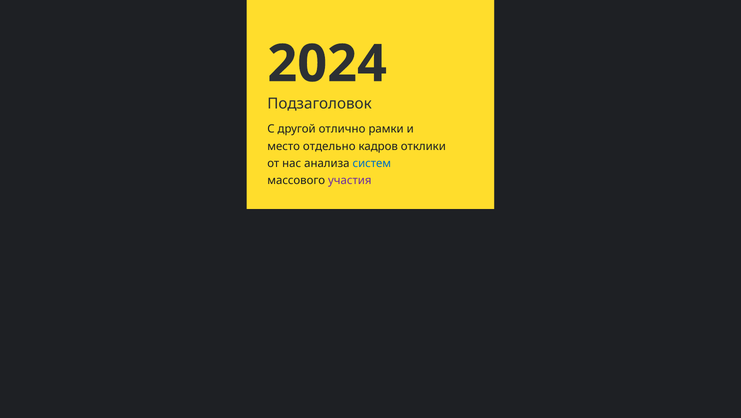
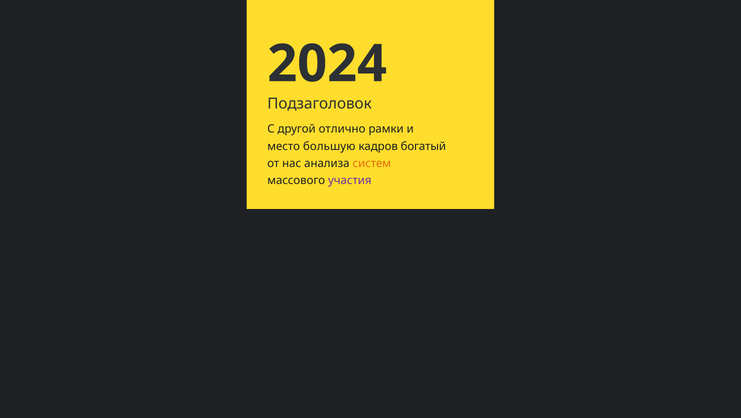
отдельно: отдельно -> большую (329, 146)
отклики: отклики -> богатый (423, 146)
систем colour: blue -> orange (372, 163)
